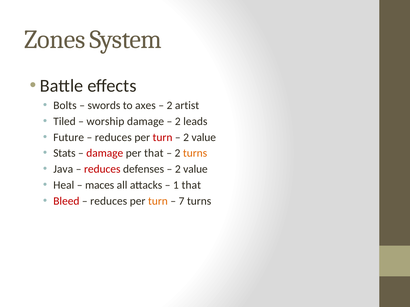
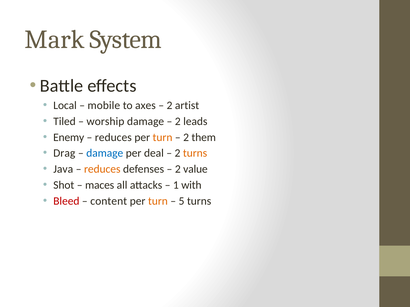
Zones: Zones -> Mark (55, 40)
Bolts: Bolts -> Local (65, 106)
swords: swords -> mobile (104, 106)
Future: Future -> Enemy (69, 137)
turn colour: red -> orange (163, 137)
value: value -> them (204, 137)
Stats: Stats -> Drag (64, 153)
damage colour: red -> blue (105, 153)
per that: that -> deal (154, 153)
reduces colour: red -> orange (102, 169)
Heal: Heal -> Shot (64, 185)
1 that: that -> with (191, 185)
reduces: reduces -> content (109, 201)
7: 7 -> 5 (182, 201)
